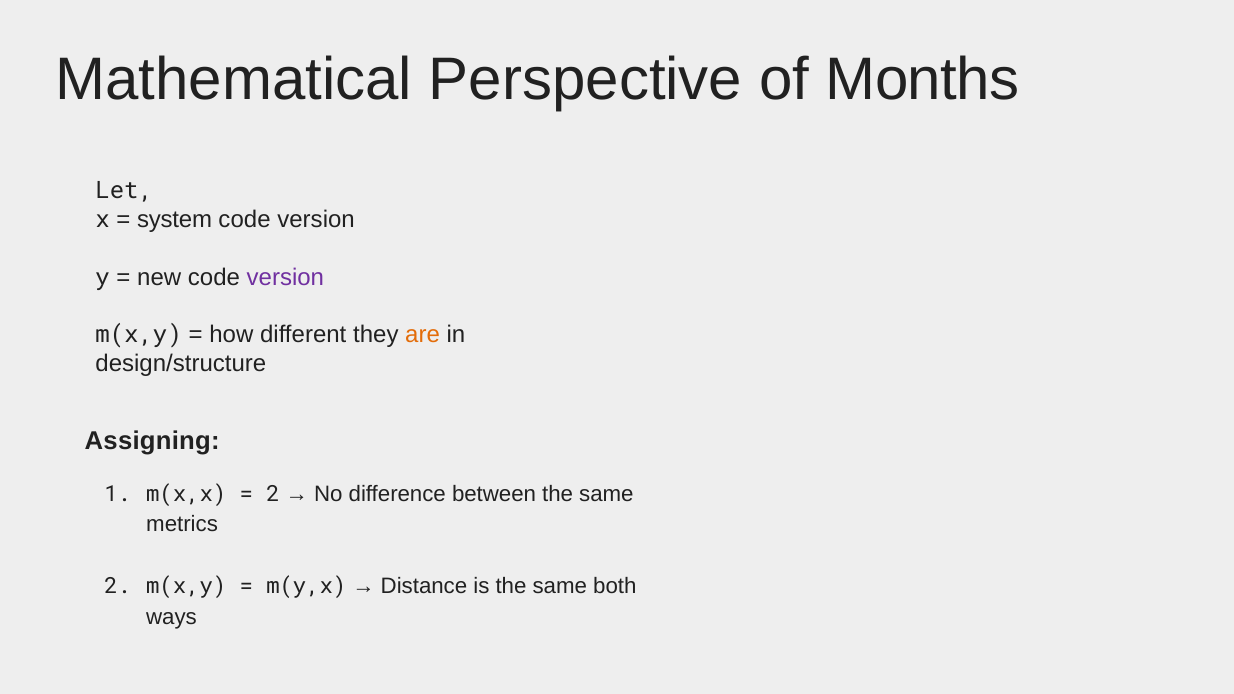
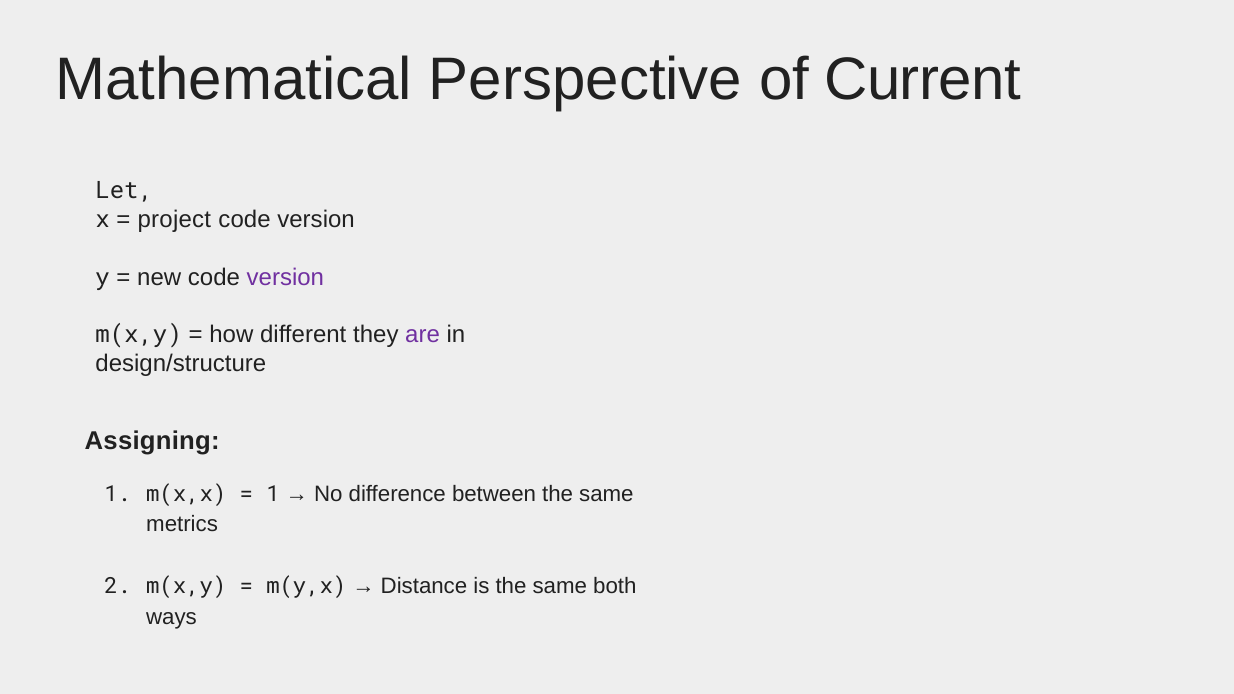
Months: Months -> Current (923, 80)
system: system -> project (174, 220)
are colour: orange -> purple (423, 335)
2: 2 -> 1 (273, 494)
